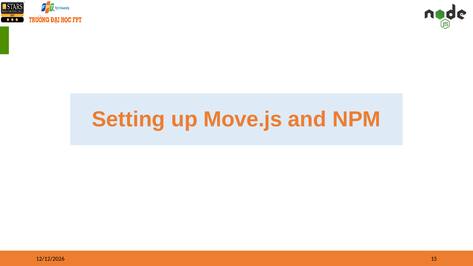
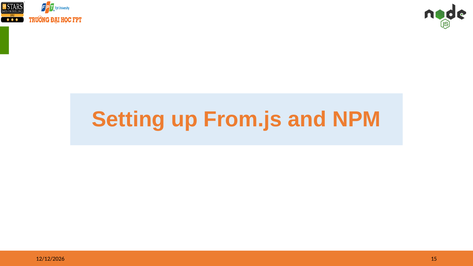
Move.js: Move.js -> From.js (243, 119)
